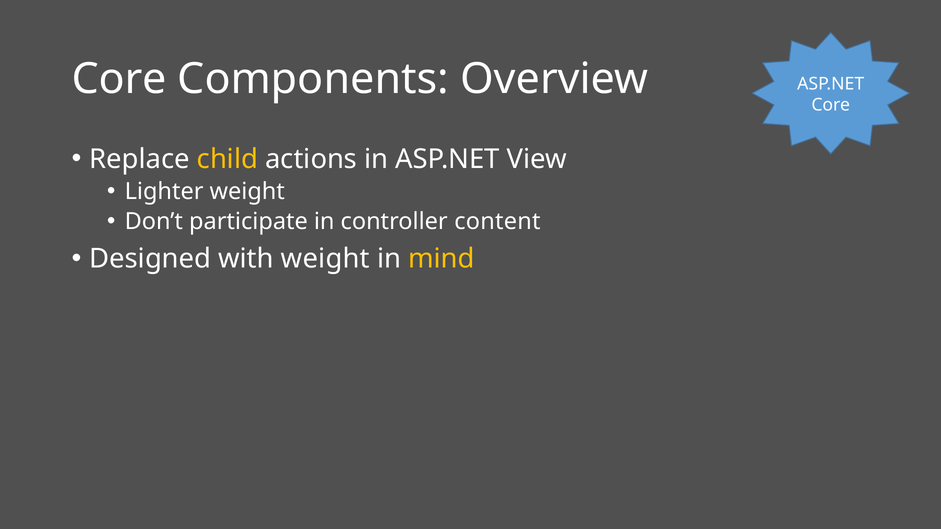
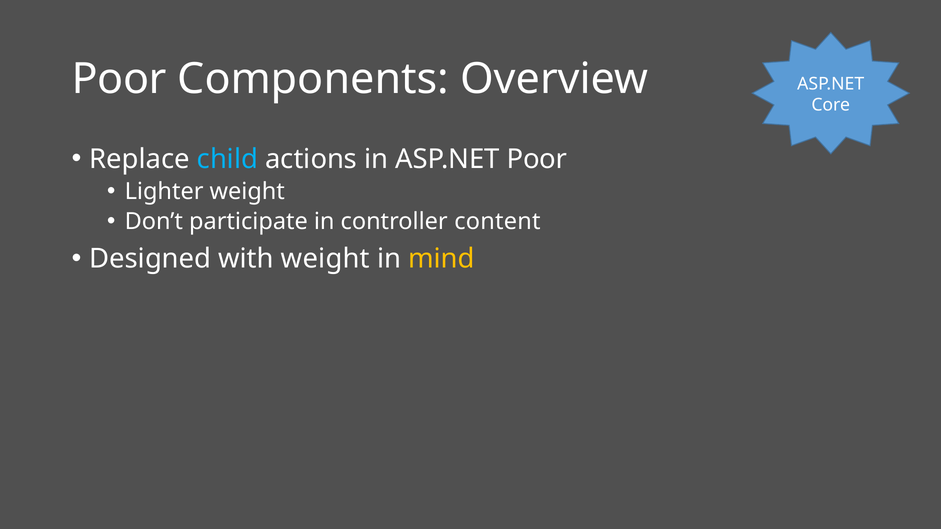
Core: Core -> Poor (119, 79)
child colour: yellow -> light blue (227, 159)
ASP.NET View: View -> Poor (537, 159)
